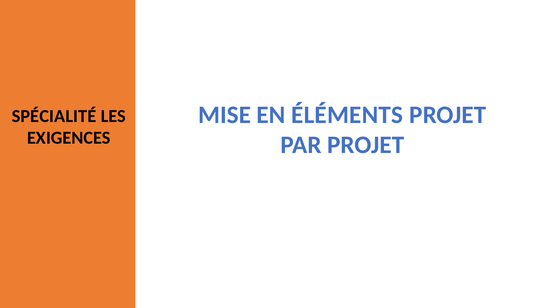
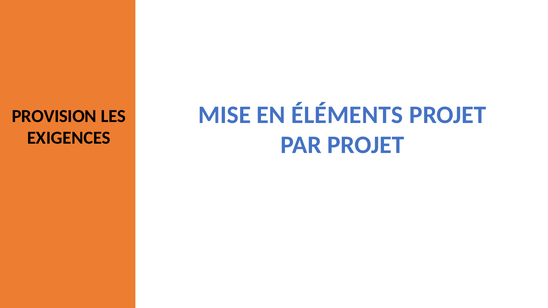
SPÉCIALITÉ: SPÉCIALITÉ -> PROVISION (54, 116)
